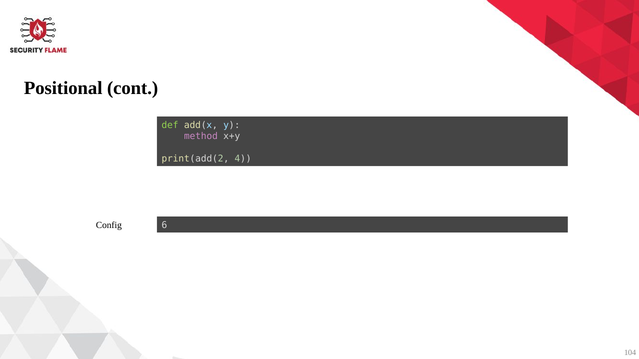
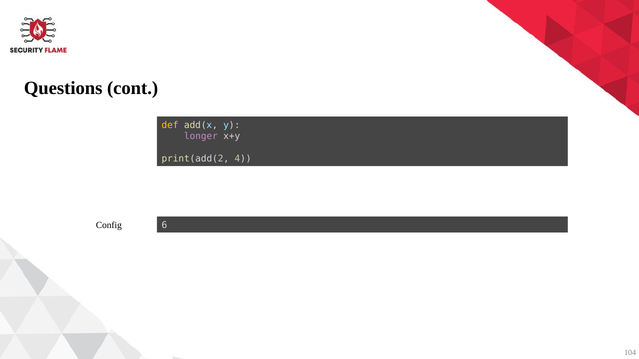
Positional: Positional -> Questions (63, 88)
def colour: light green -> yellow (170, 125)
method: method -> longer (201, 137)
